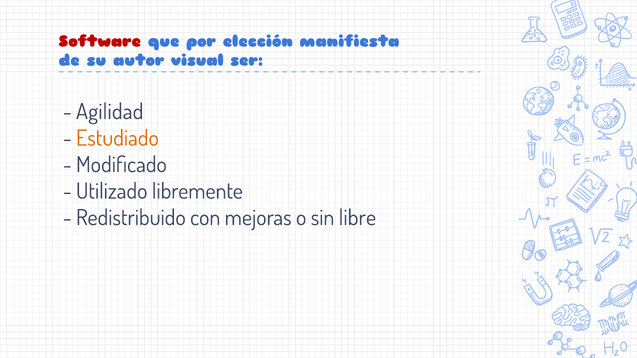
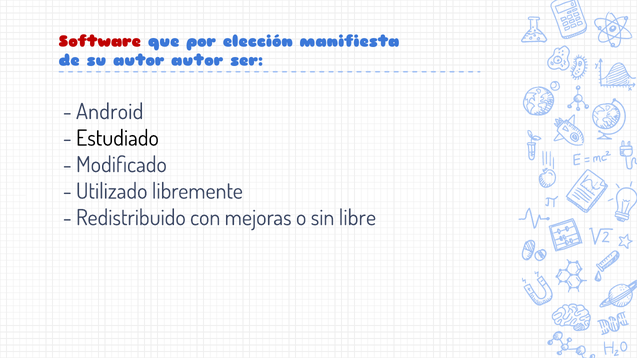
autor visual: visual -> autor (197, 61)
Agilidad: Agilidad -> Android (110, 112)
Estudiado colour: orange -> black (117, 138)
